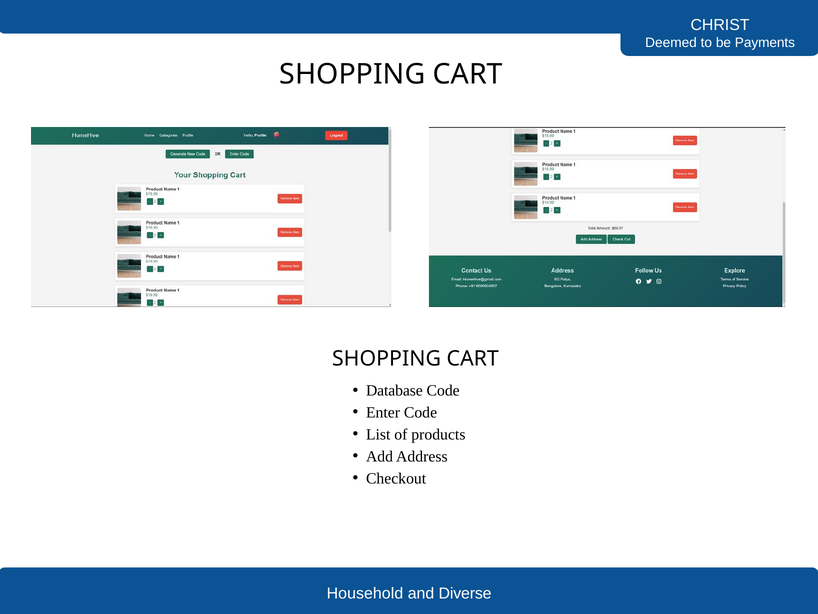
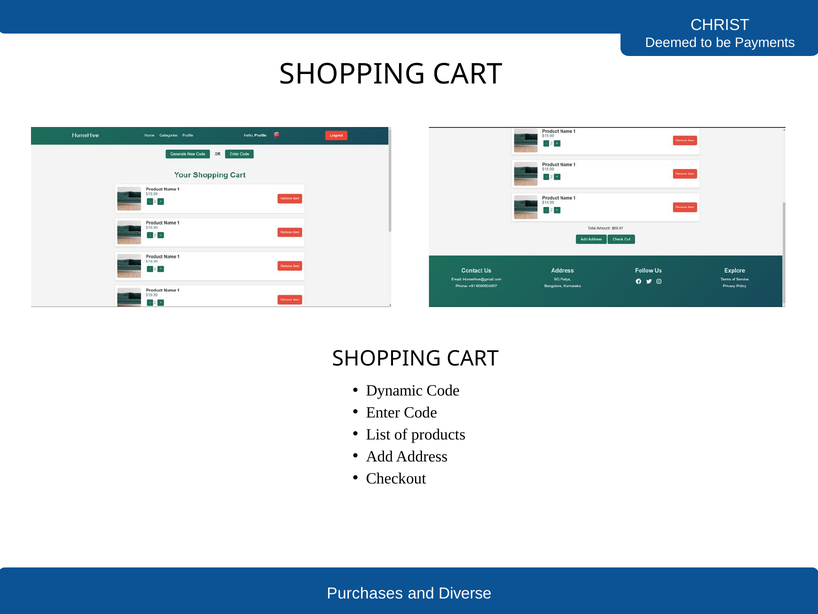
Database: Database -> Dynamic (394, 390)
Household: Household -> Purchases (365, 593)
